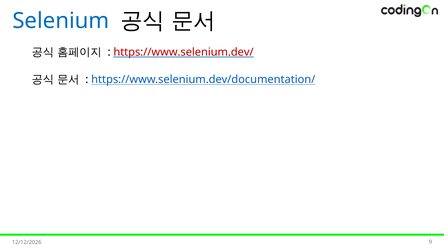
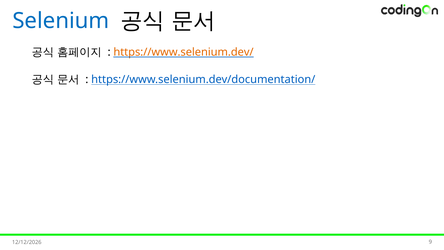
https://www.selenium.dev/ colour: red -> orange (184, 52)
